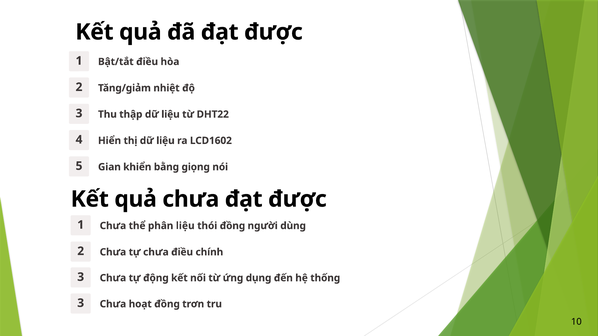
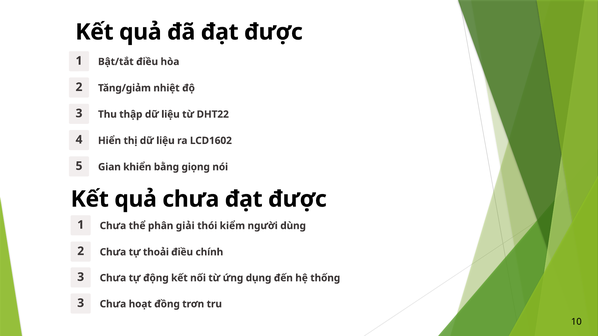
phân liệu: liệu -> giải (185, 226)
thói đồng: đồng -> kiểm (232, 226)
tự chưa: chưa -> thoải (156, 252)
